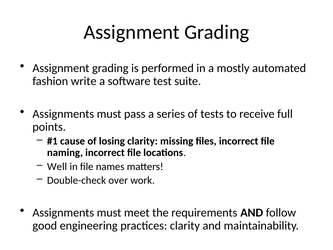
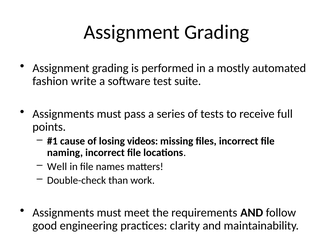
losing clarity: clarity -> videos (143, 141)
over: over -> than (118, 180)
